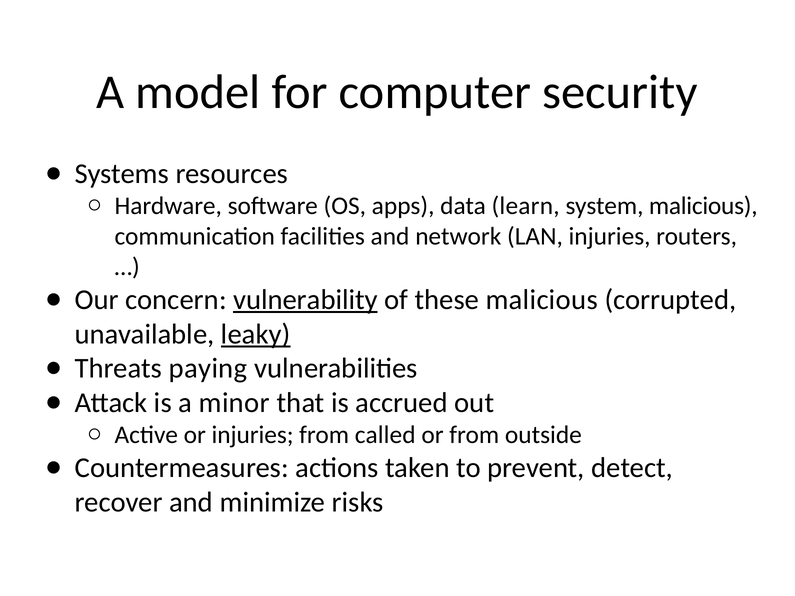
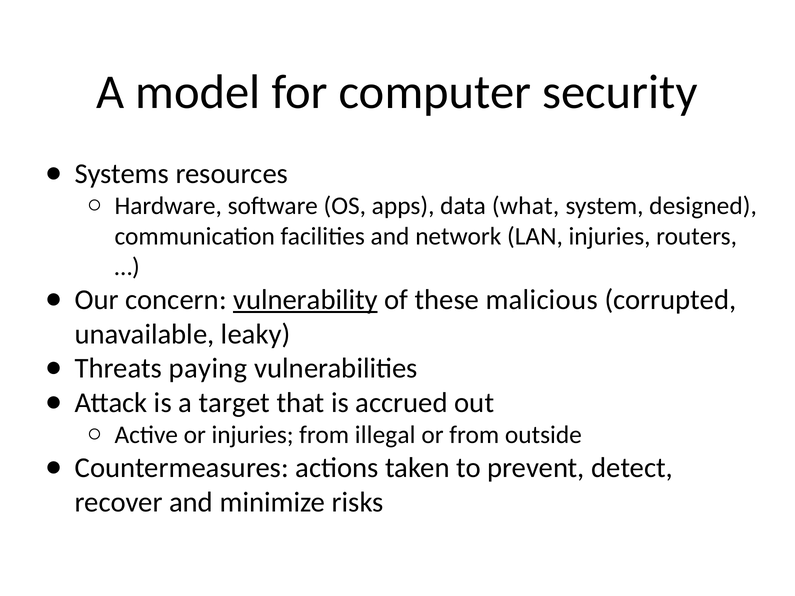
learn: learn -> what (526, 206)
system malicious: malicious -> designed (703, 206)
leaky underline: present -> none (256, 334)
minor: minor -> target (234, 403)
called: called -> illegal (385, 435)
